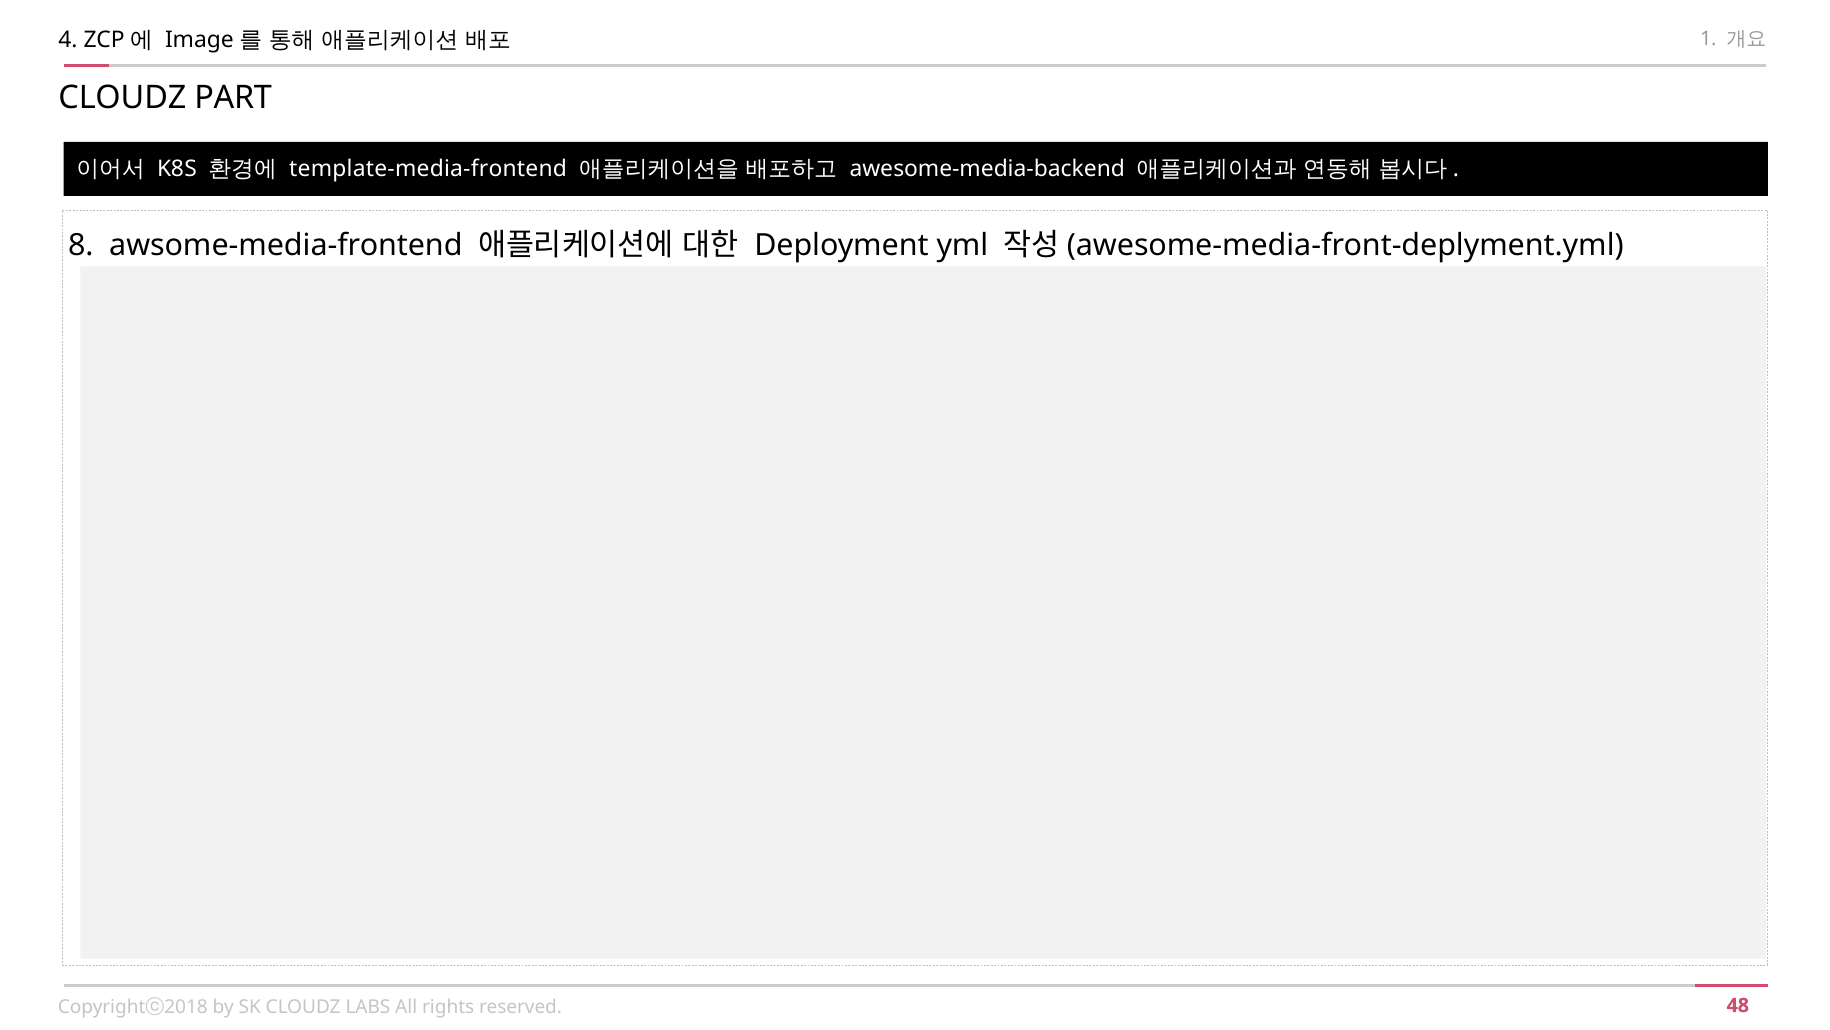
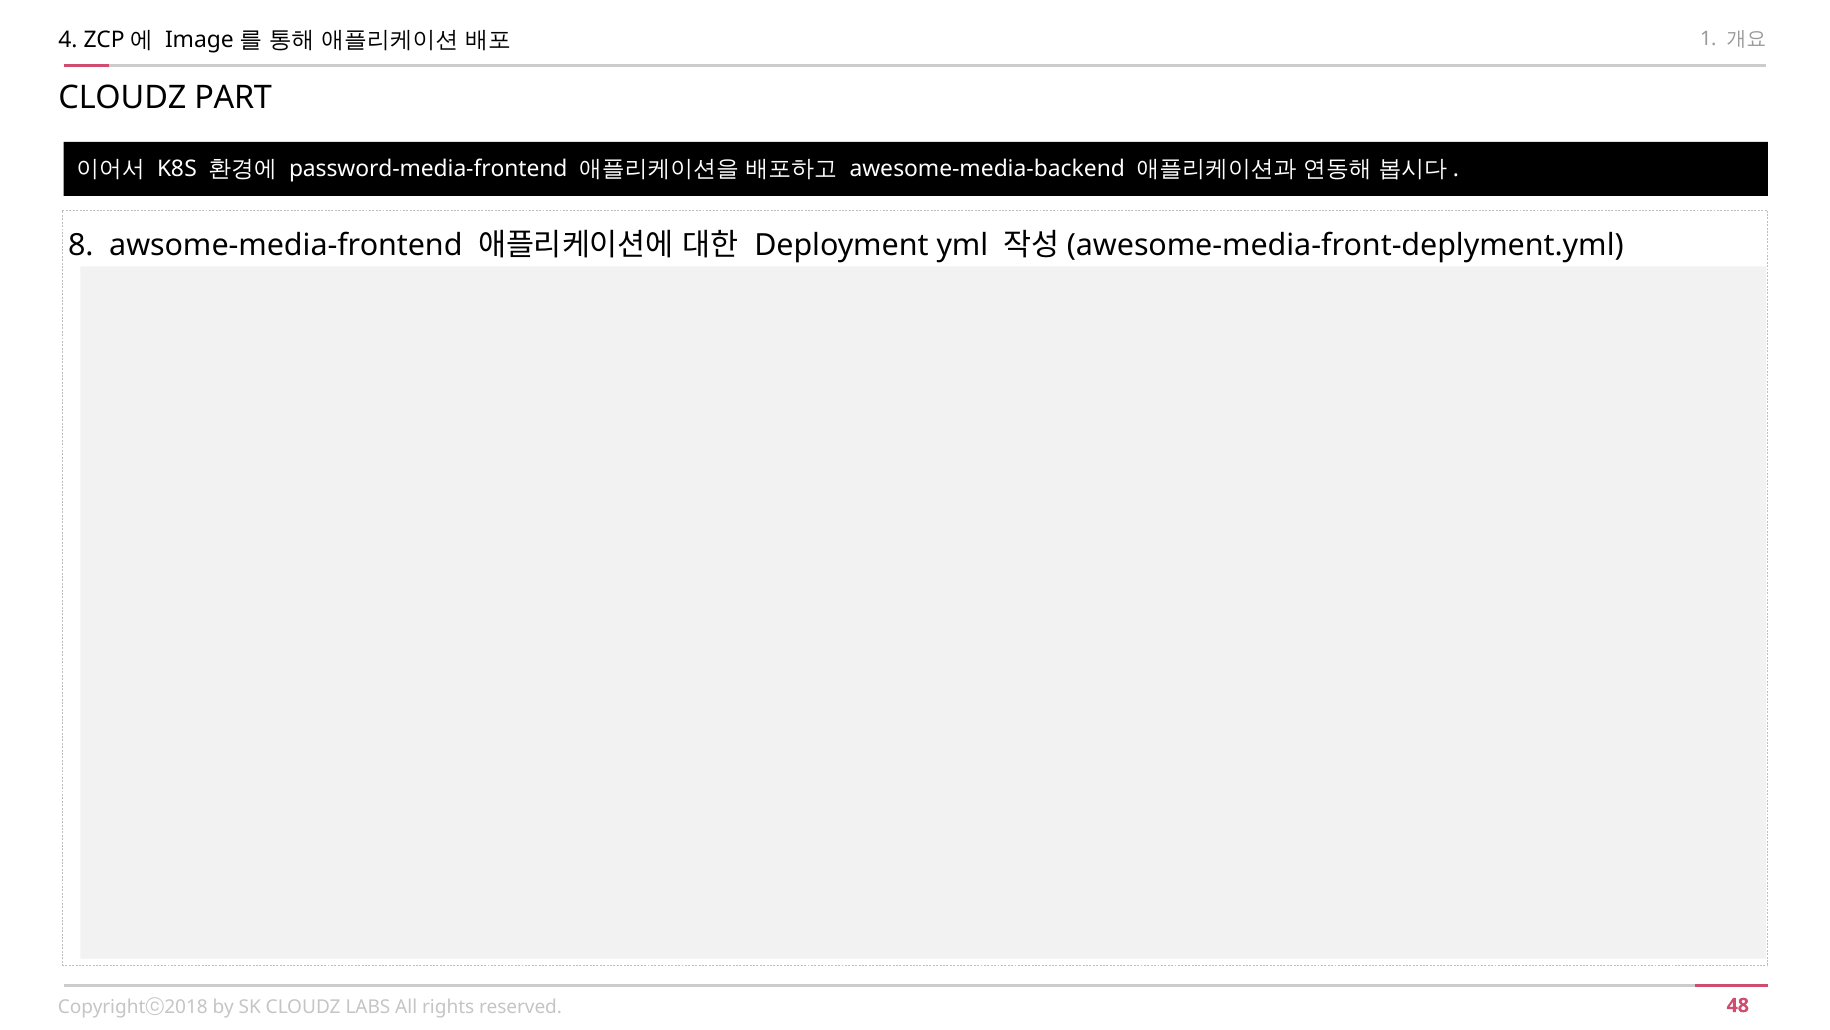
template-media-frontend: template-media-frontend -> password-media-frontend (428, 169)
